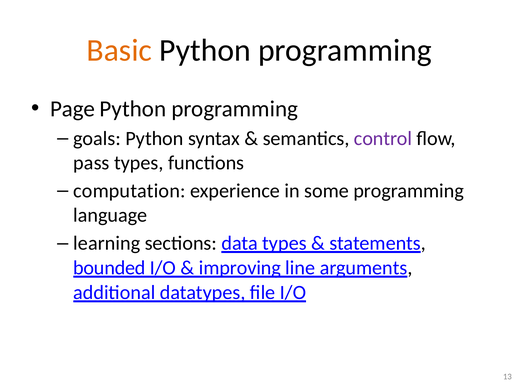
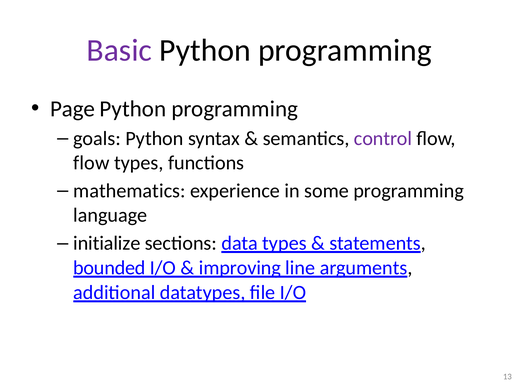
Basic colour: orange -> purple (119, 50)
pass: pass -> flow (91, 163)
computation: computation -> mathematics (129, 191)
learning: learning -> initialize (107, 243)
